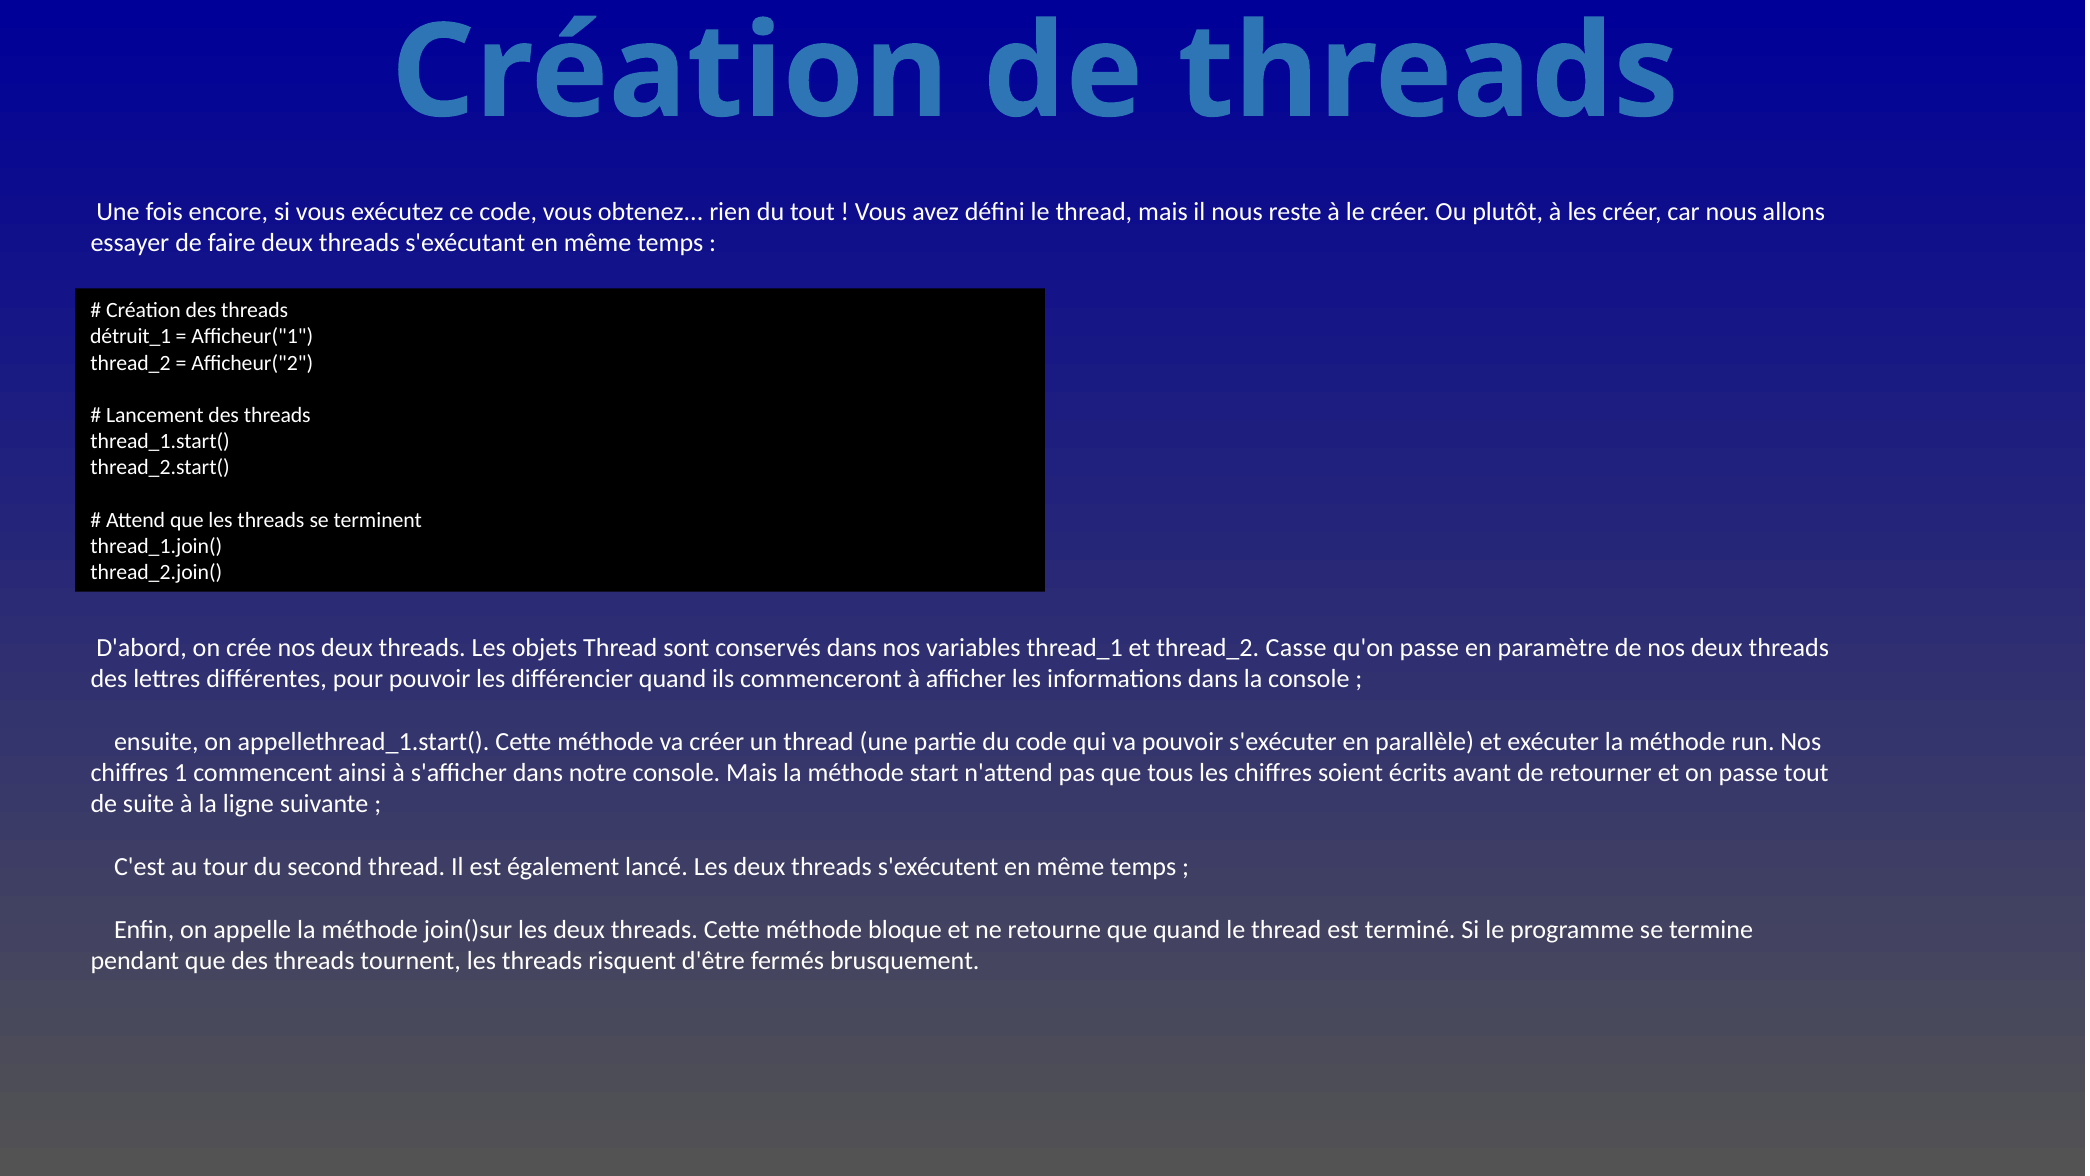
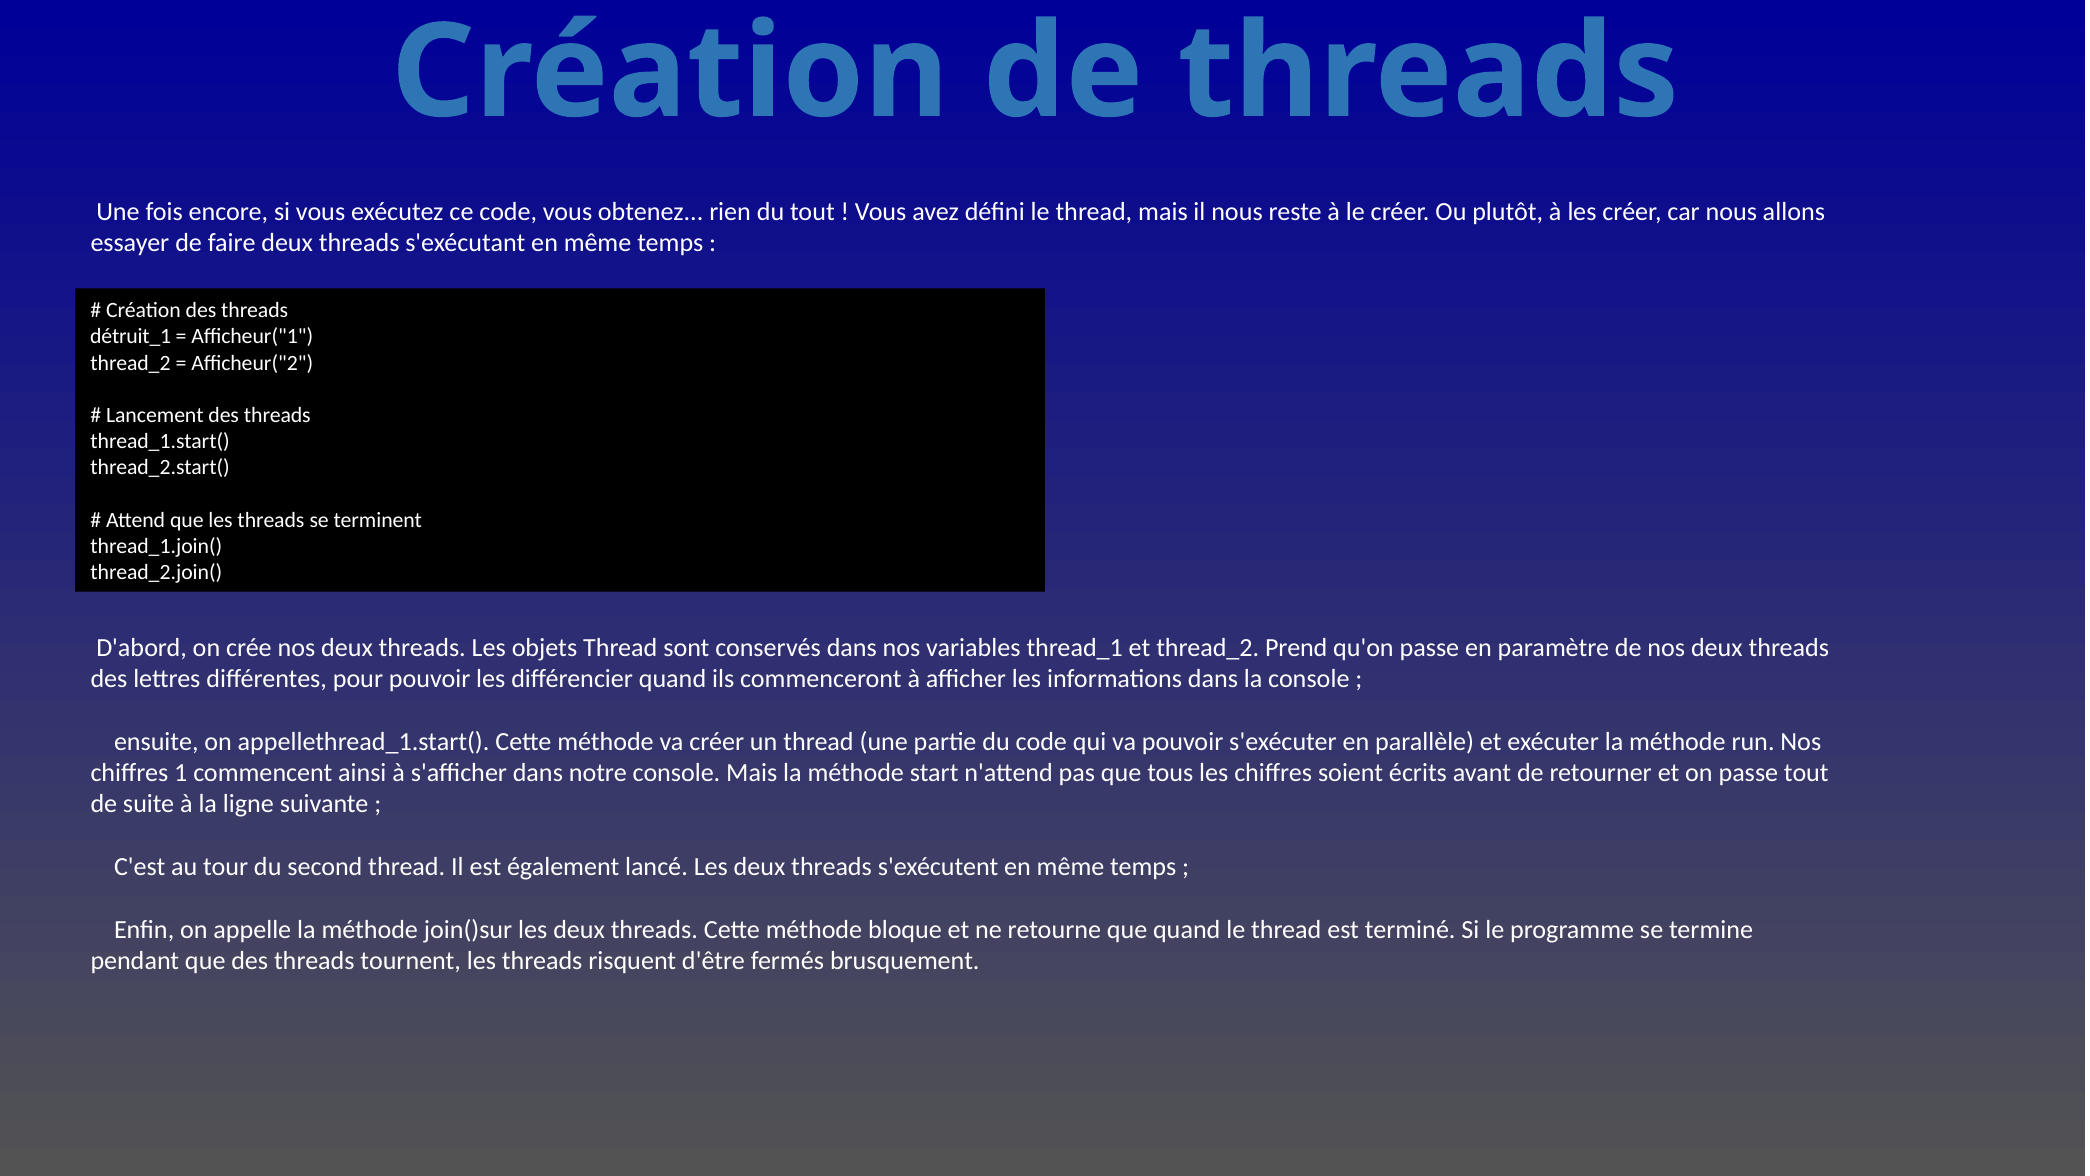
Casse: Casse -> Prend (1296, 647)
